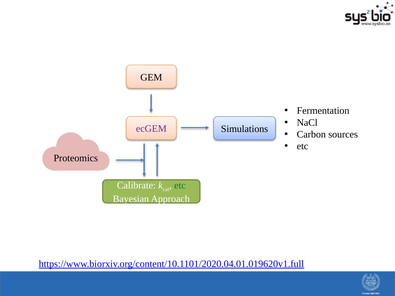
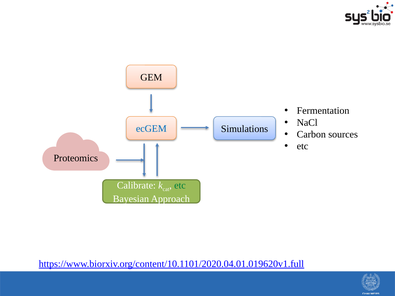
ecGEM colour: purple -> blue (151, 129)
